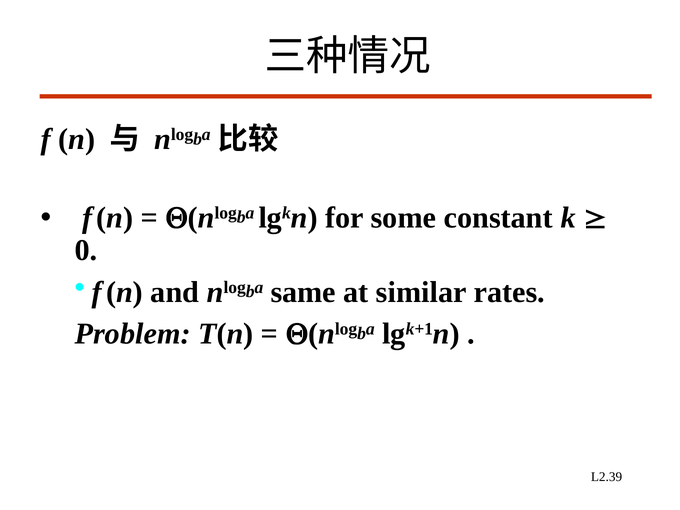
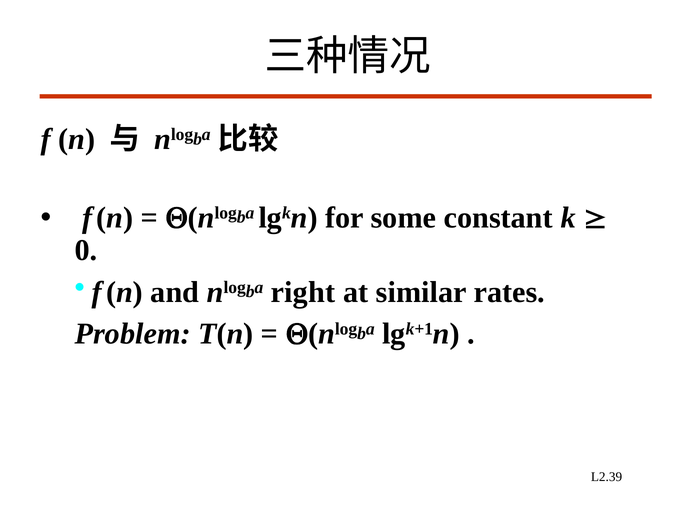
same: same -> right (303, 292)
